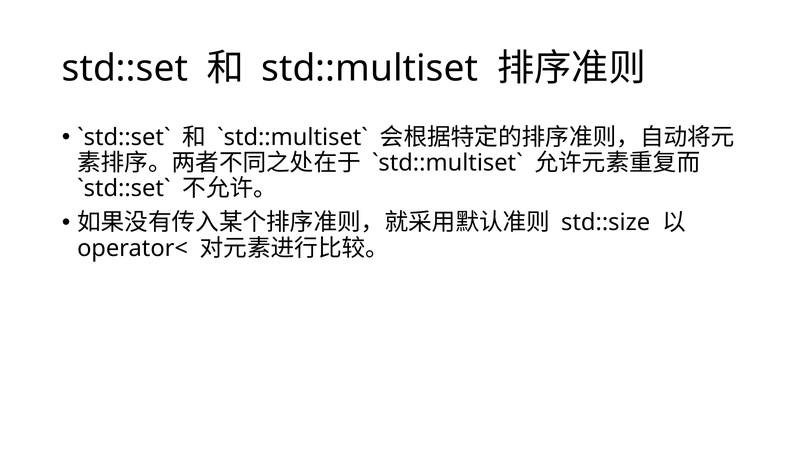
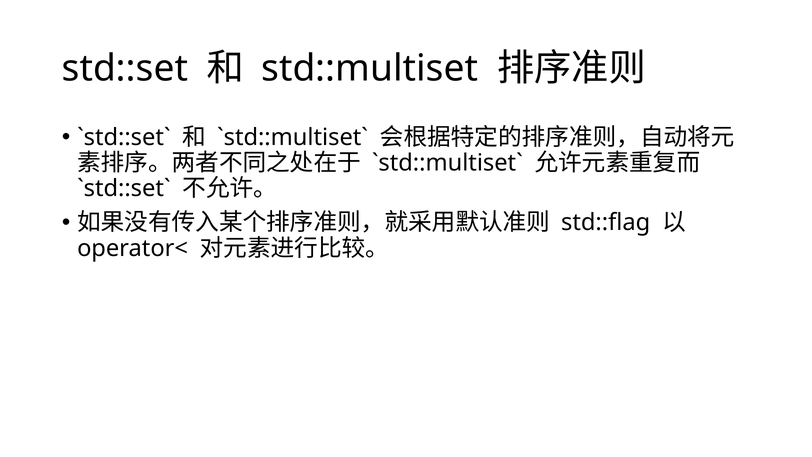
std::size: std::size -> std::flag (606, 222)
